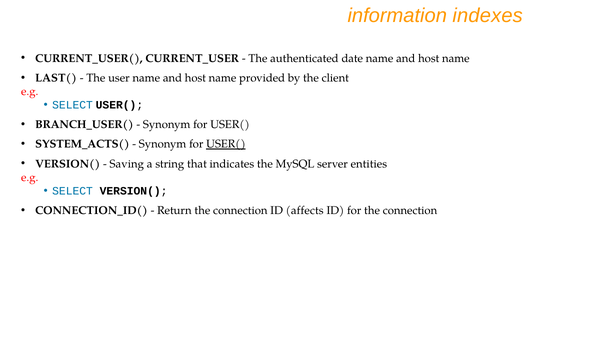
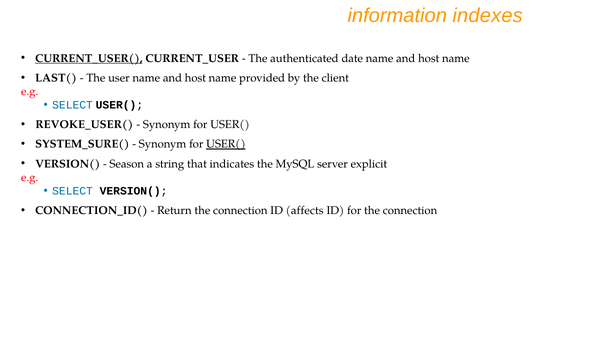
CURRENT_USER( underline: none -> present (89, 58)
BRANCH_USER(: BRANCH_USER( -> REVOKE_USER( (84, 125)
SYSTEM_ACTS(: SYSTEM_ACTS( -> SYSTEM_SURE( (82, 144)
Saving: Saving -> Season (127, 164)
entities: entities -> explicit (369, 164)
